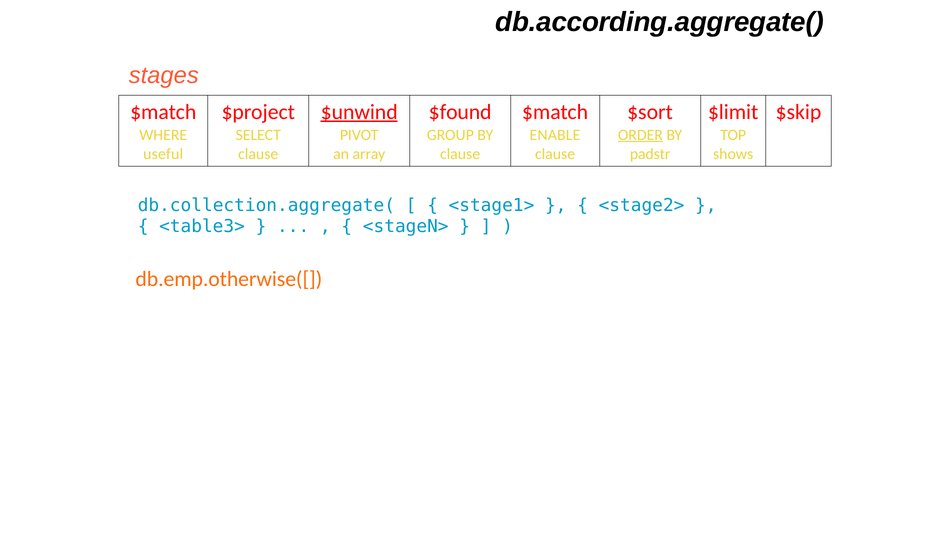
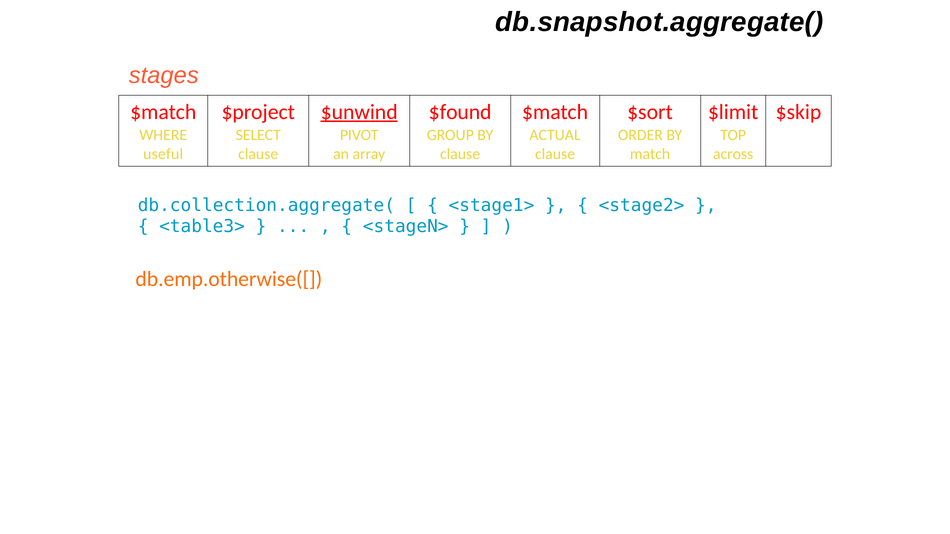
db.according.aggregate(: db.according.aggregate( -> db.snapshot.aggregate( (659, 22)
ENABLE: ENABLE -> ACTUAL (555, 135)
ORDER underline: present -> none (640, 135)
padstr: padstr -> match (650, 154)
shows: shows -> across (733, 154)
